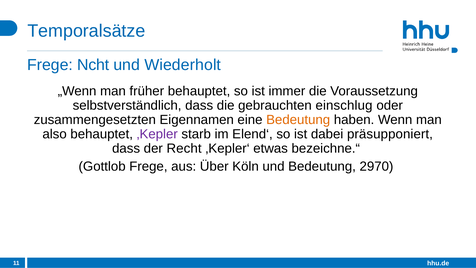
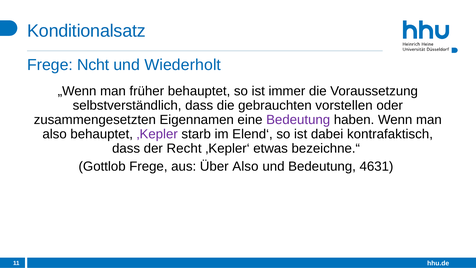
Temporalsätze: Temporalsätze -> Konditionalsatz (87, 31)
einschlug: einschlug -> vorstellen (344, 106)
Bedeutung colour: orange -> purple (298, 120)
präsupponiert: präsupponiert -> kontrafaktisch (390, 134)
Über Köln: Köln -> Also (245, 167)
2970: 2970 -> 4631 (376, 167)
